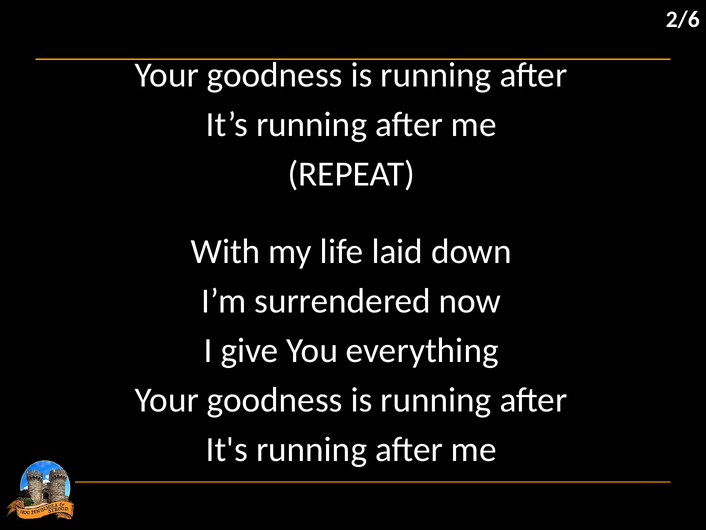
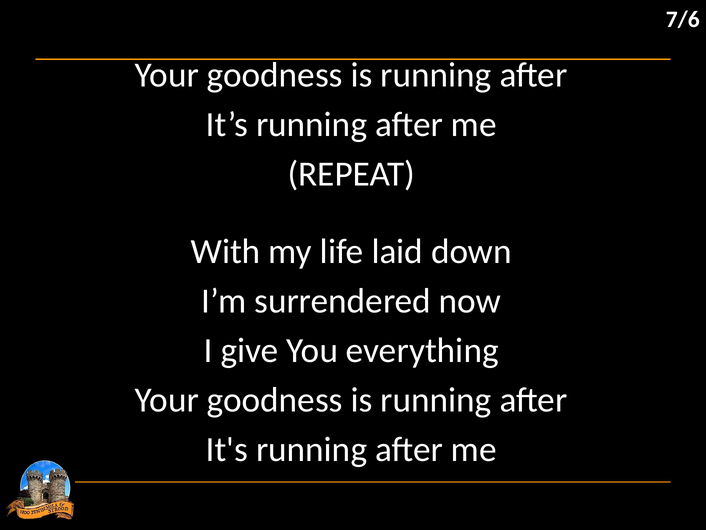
2/6: 2/6 -> 7/6 (683, 19)
